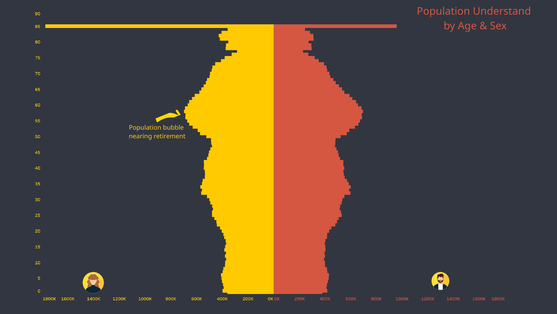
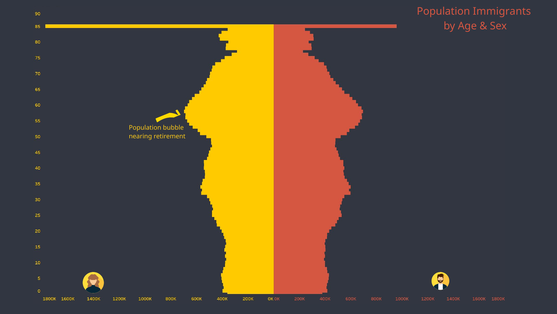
Understand: Understand -> Immigrants (502, 11)
